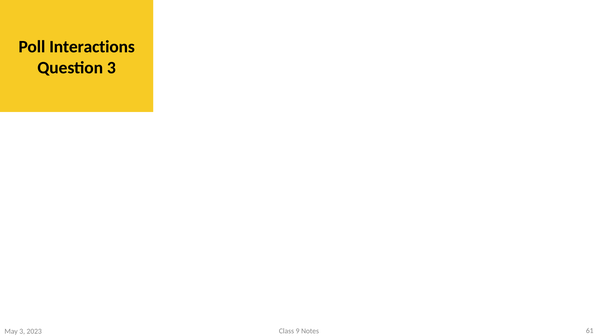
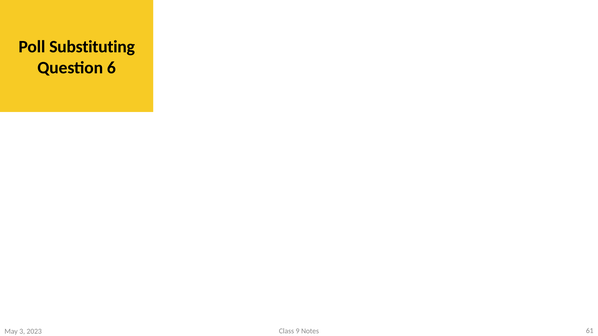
Interactions: Interactions -> Substituting (92, 47)
Question 3: 3 -> 6 (111, 68)
